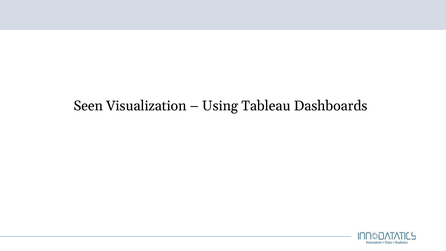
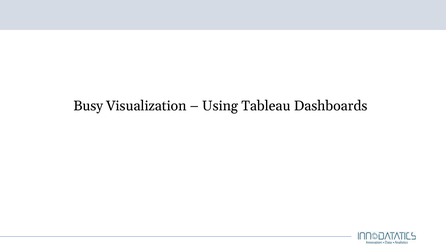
Seen: Seen -> Busy (88, 106)
